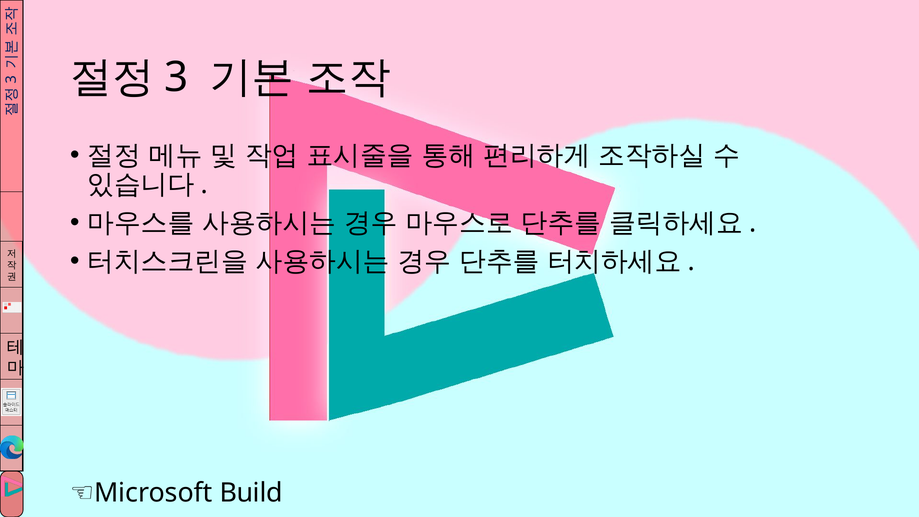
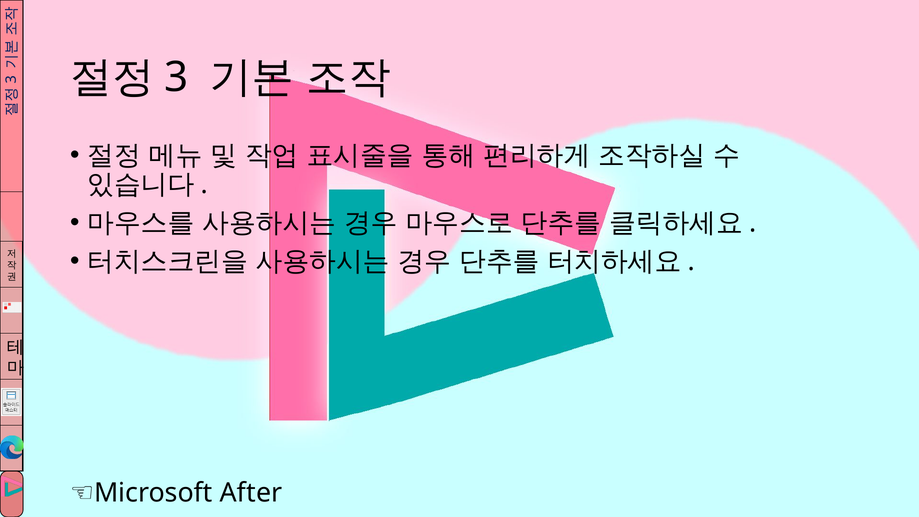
Build: Build -> After (251, 493)
